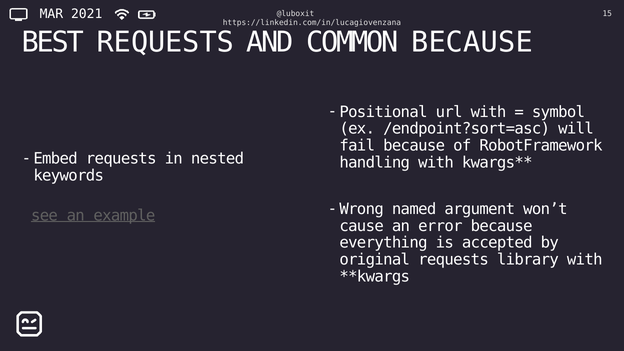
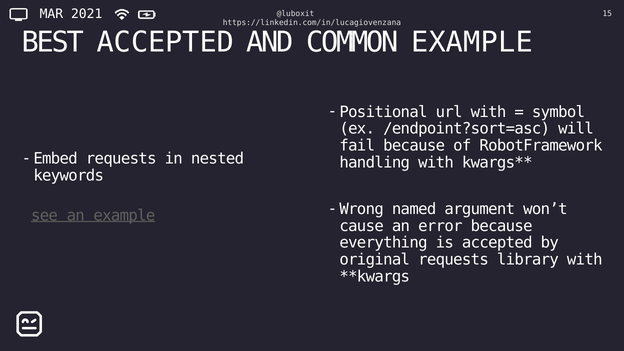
BEST REQUESTS: REQUESTS -> ACCEPTED (165, 42)
COMMON BECAUSE: BECAUSE -> EXAMPLE (472, 42)
